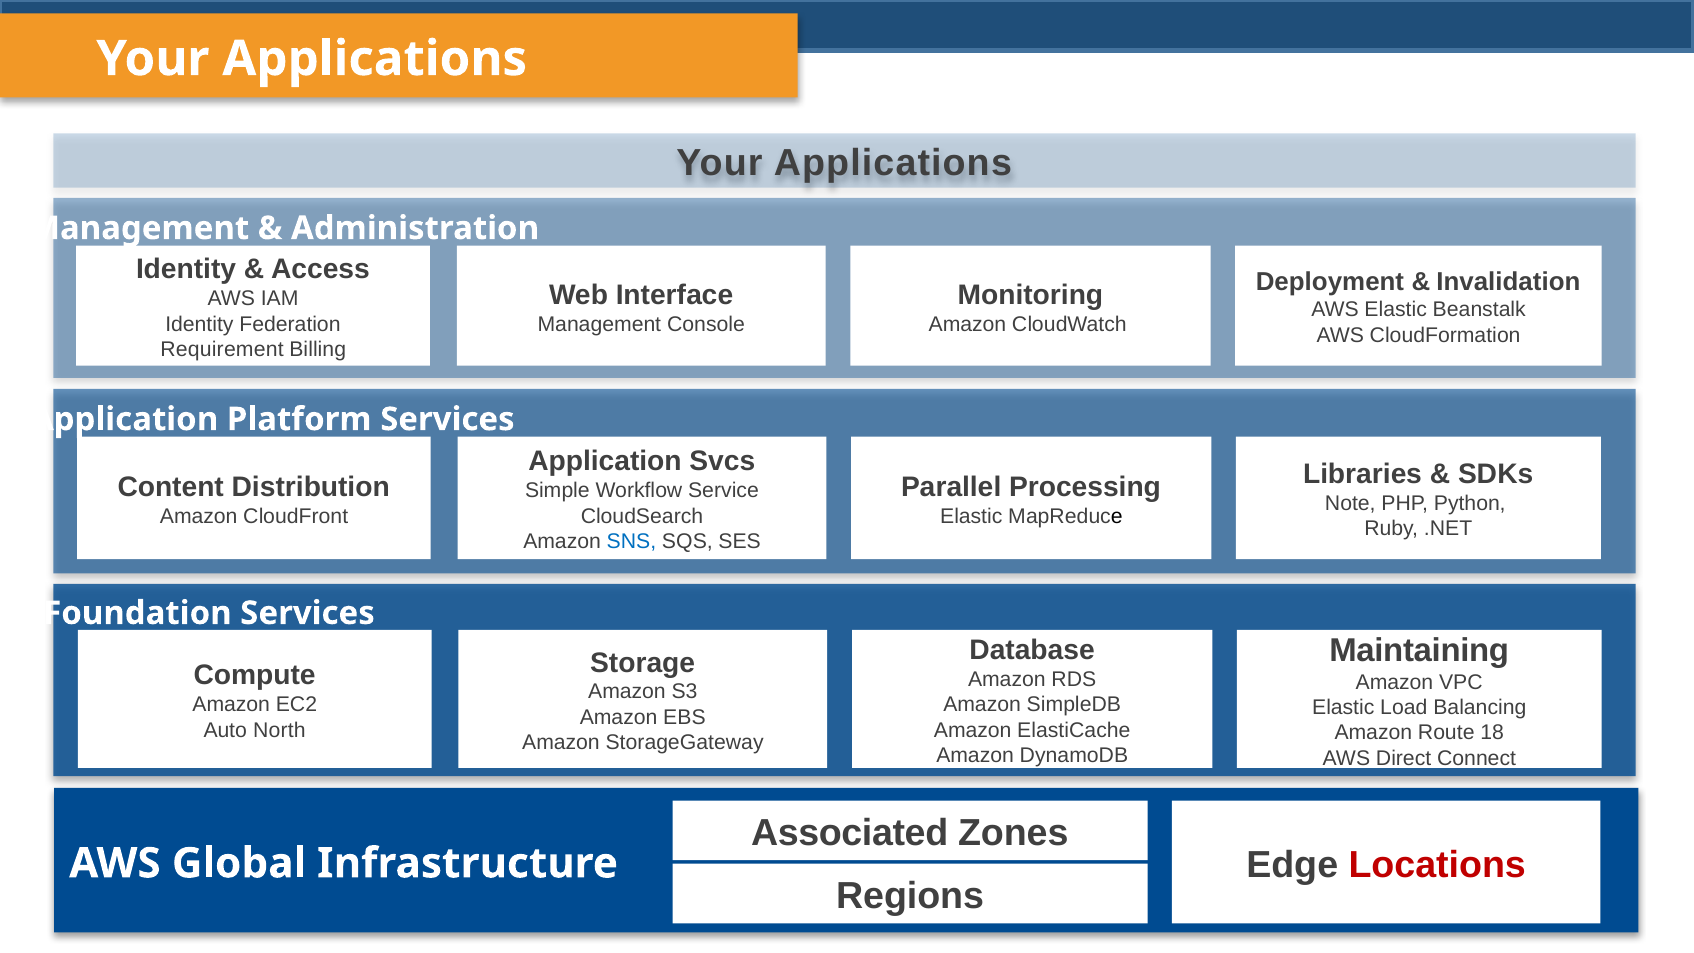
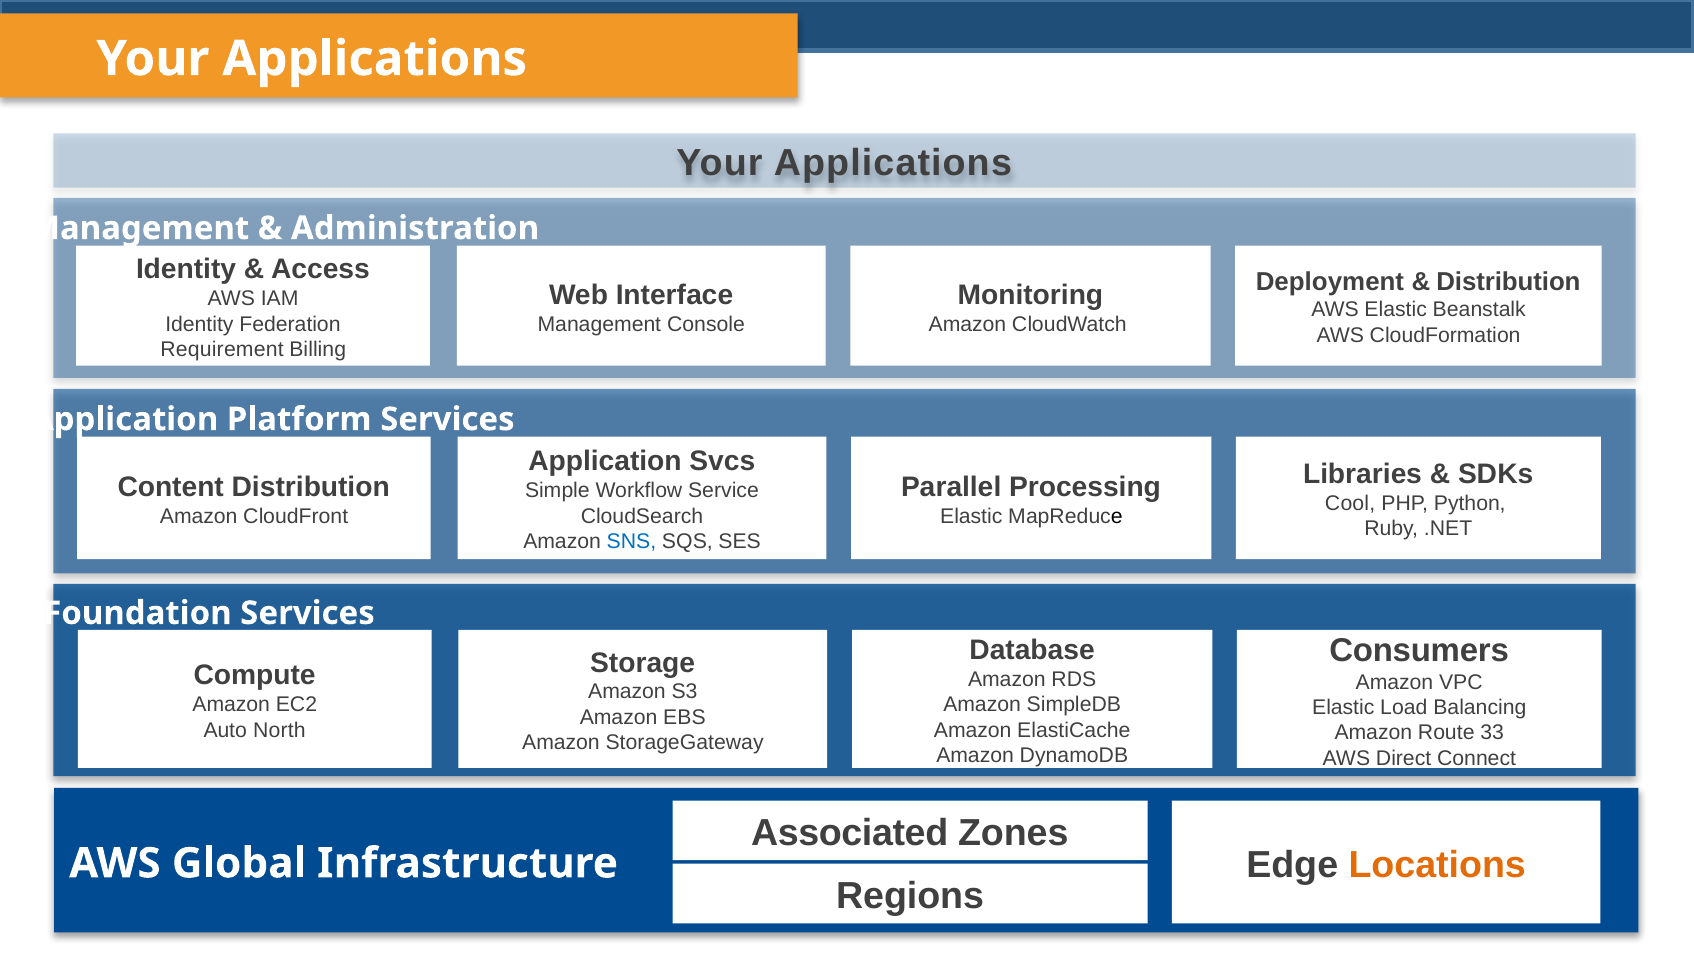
Invalidation: Invalidation -> Distribution (1508, 282)
Note: Note -> Cool (1350, 503)
Maintaining: Maintaining -> Consumers (1419, 650)
18: 18 -> 33 (1492, 733)
Locations colour: red -> orange (1437, 865)
